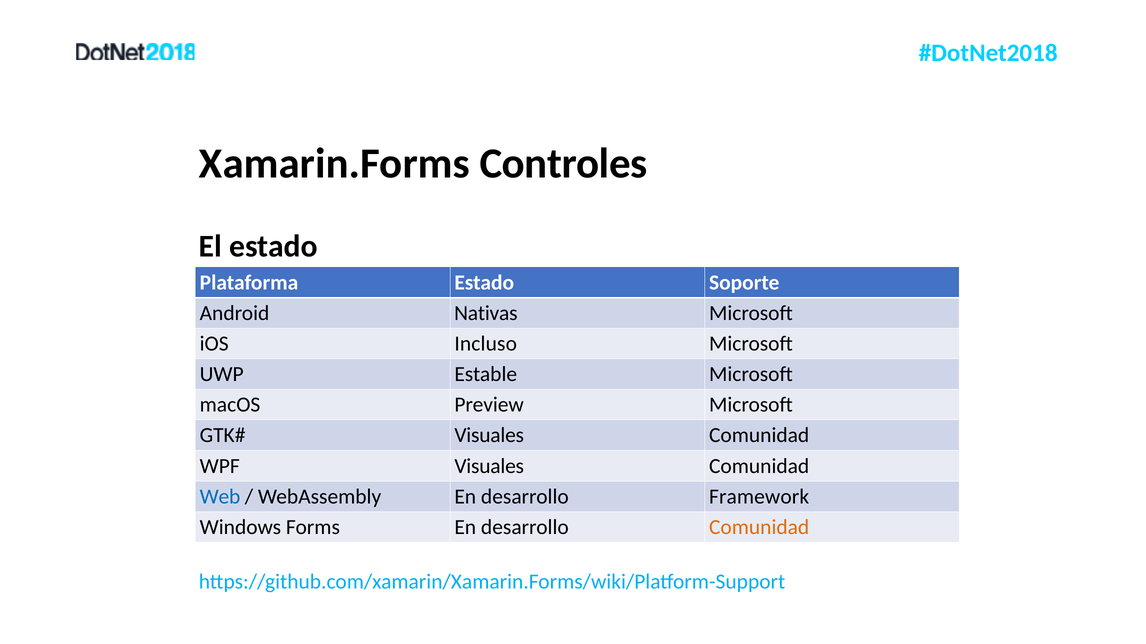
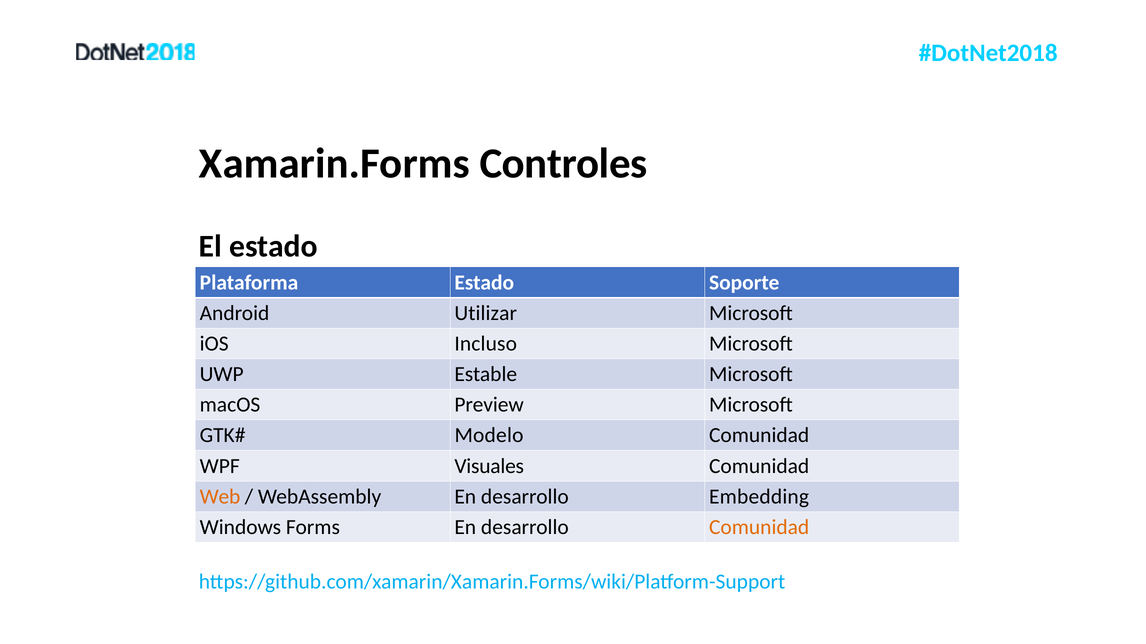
Nativas: Nativas -> Utilizar (486, 313)
Visuales: Visuales -> Modelo (489, 436)
Web colour: blue -> orange (220, 497)
Framework: Framework -> Embedding (759, 497)
